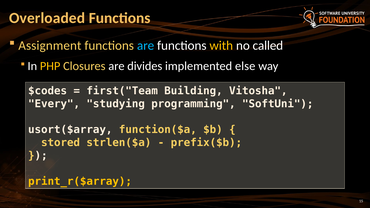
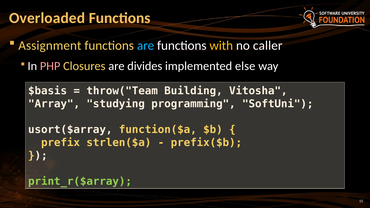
called: called -> caller (268, 46)
PHP colour: yellow -> pink (50, 66)
$codes: $codes -> $basis (48, 91)
first("Team: first("Team -> throw("Team (122, 91)
Every: Every -> Array (54, 104)
stored: stored -> prefix (61, 143)
print_r($array colour: yellow -> light green (80, 182)
